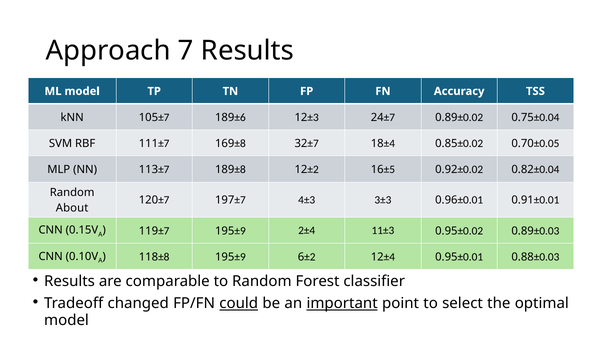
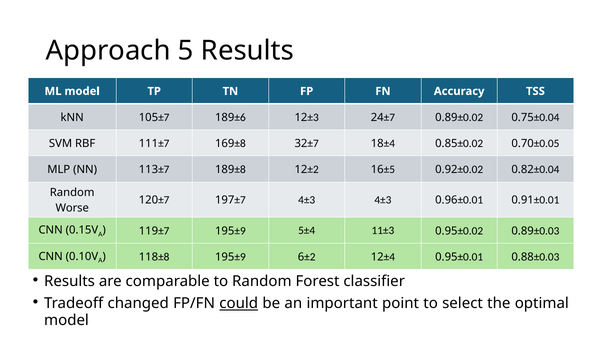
7: 7 -> 5 (186, 51)
4±3 3±3: 3±3 -> 4±3 (383, 200)
About: About -> Worse (72, 208)
2±4: 2±4 -> 5±4 (307, 231)
important underline: present -> none (342, 304)
